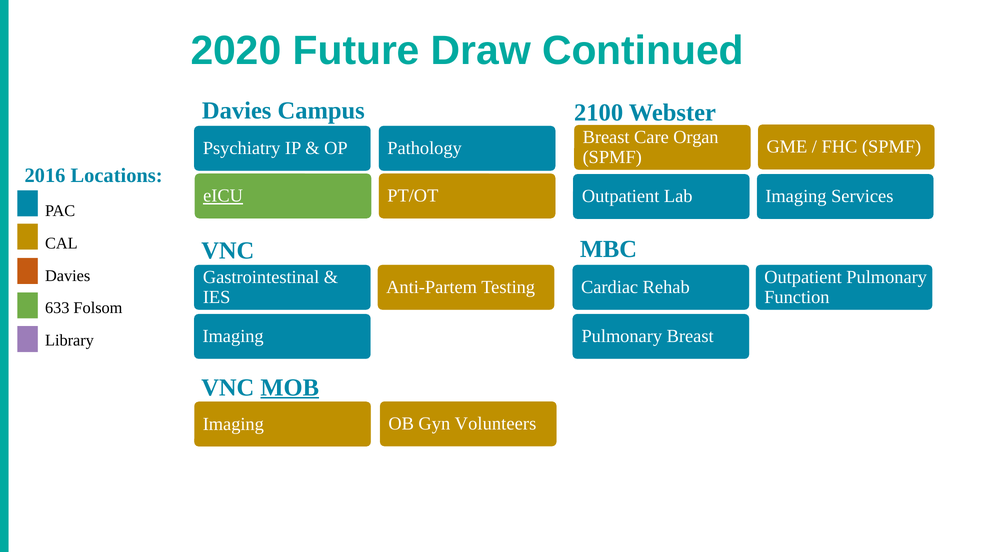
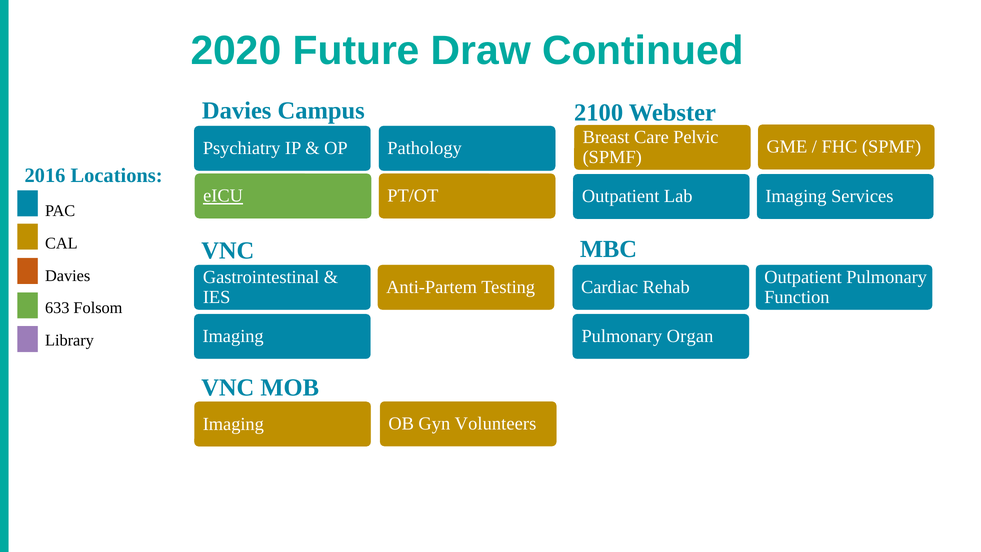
Organ: Organ -> Pelvic (696, 137)
Pulmonary Breast: Breast -> Organ (690, 336)
MOB underline: present -> none (290, 387)
